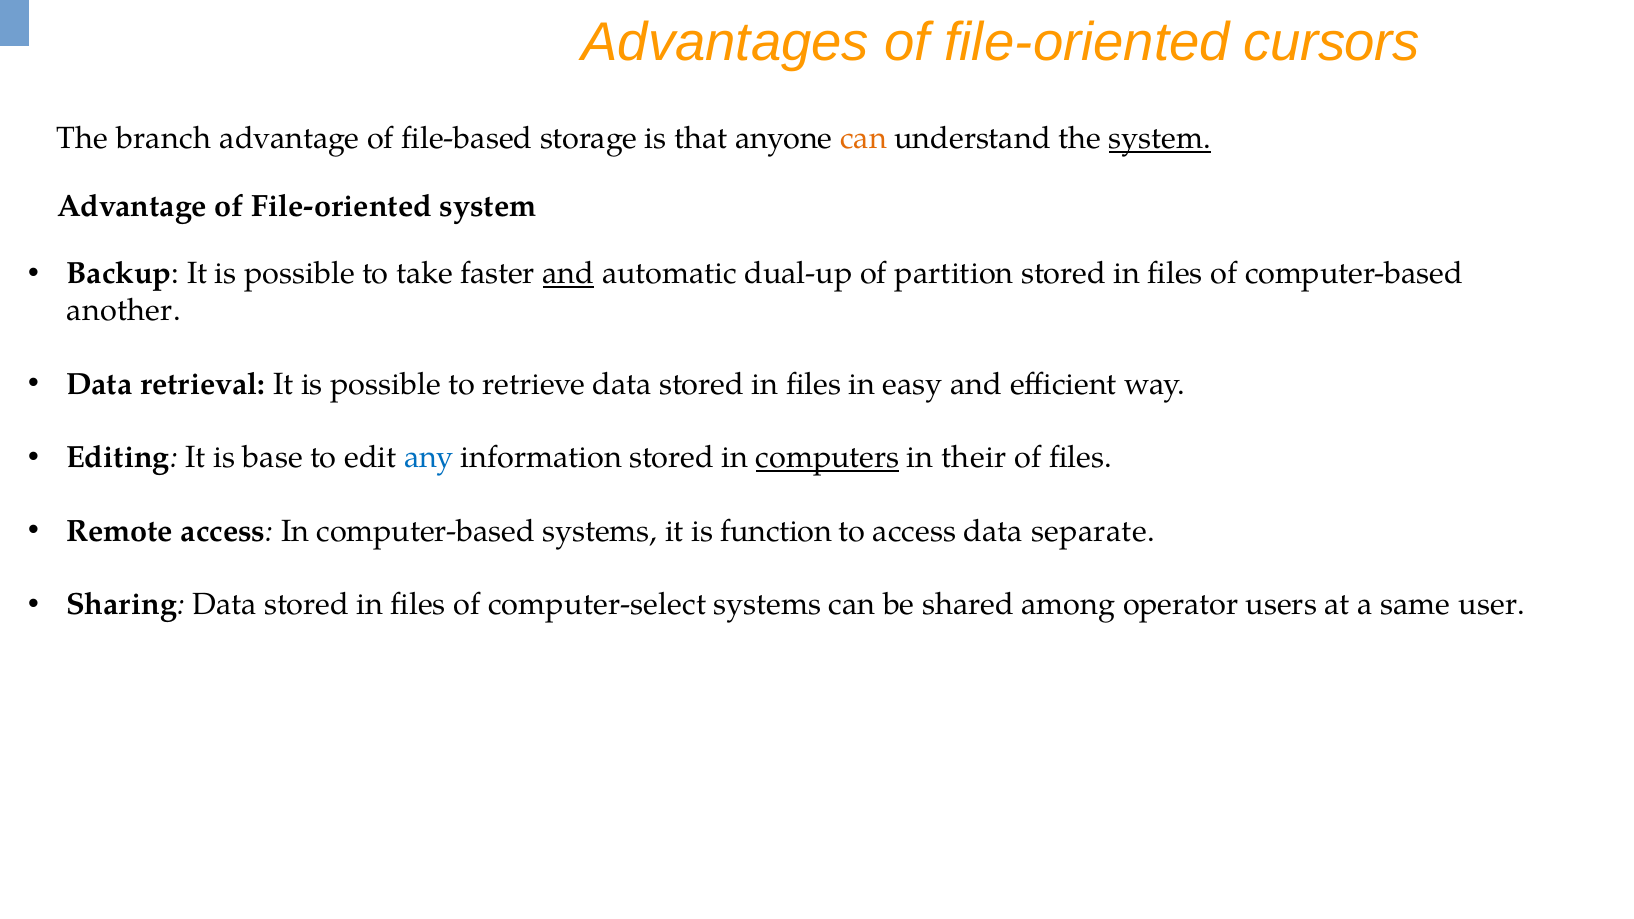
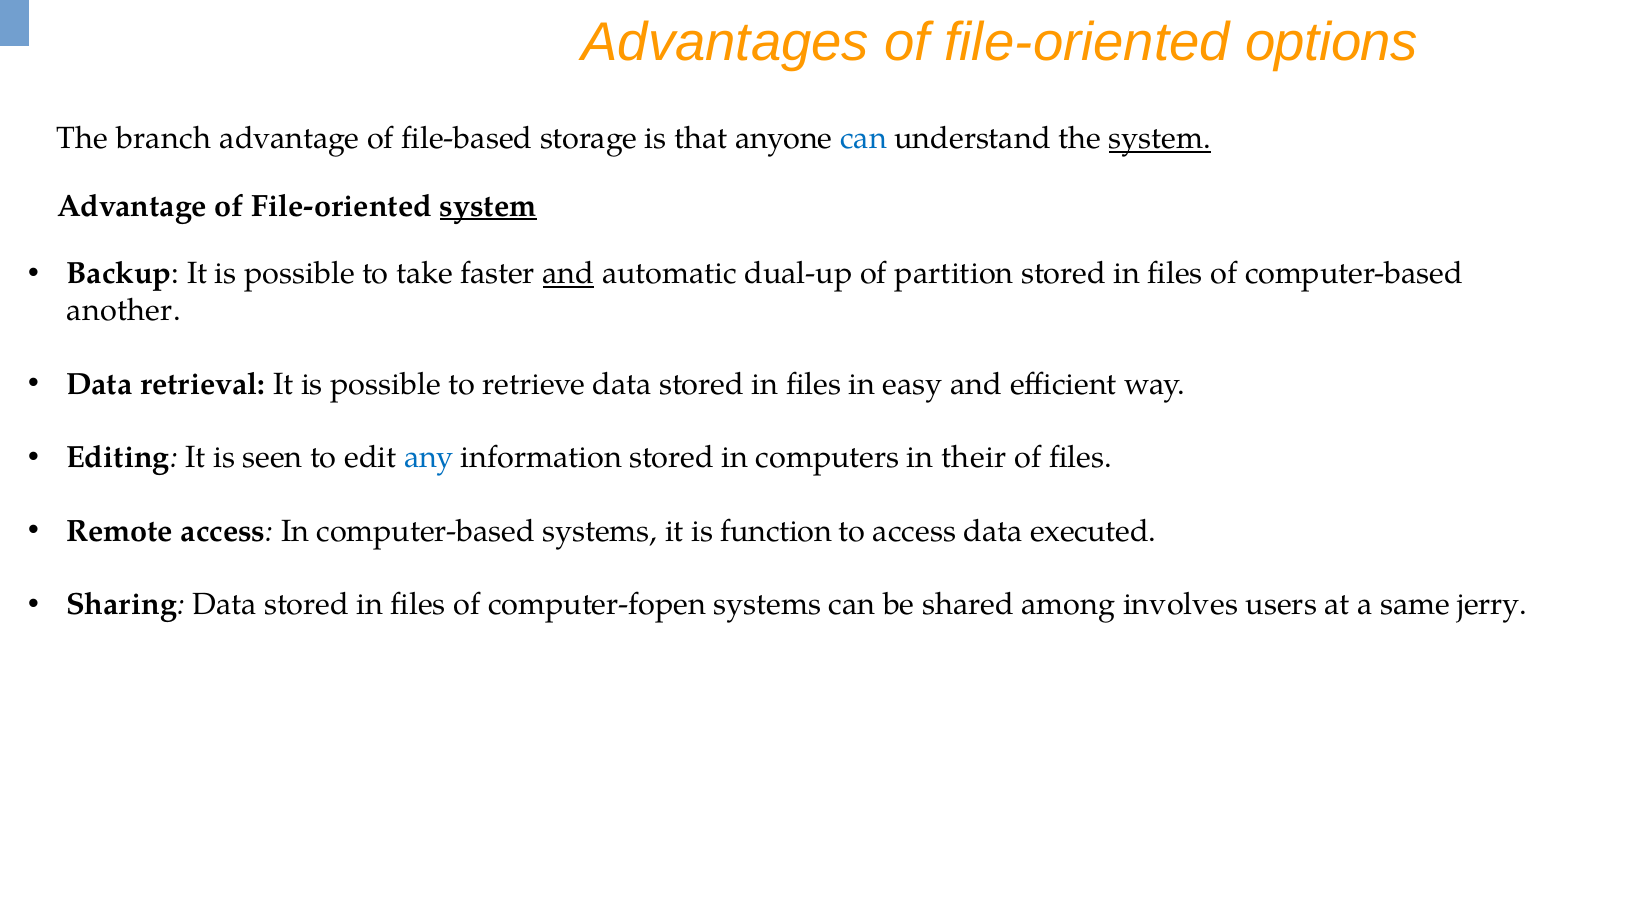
cursors: cursors -> options (1332, 43)
can colour: orange -> blue (864, 139)
system underline: none -> present (488, 206)
base: base -> seen (273, 458)
computers underline: present -> none (828, 458)
separate: separate -> executed (1093, 531)
computer-select: computer-select -> computer-fopen (597, 605)
operator: operator -> involves (1181, 605)
user: user -> jerry (1492, 605)
